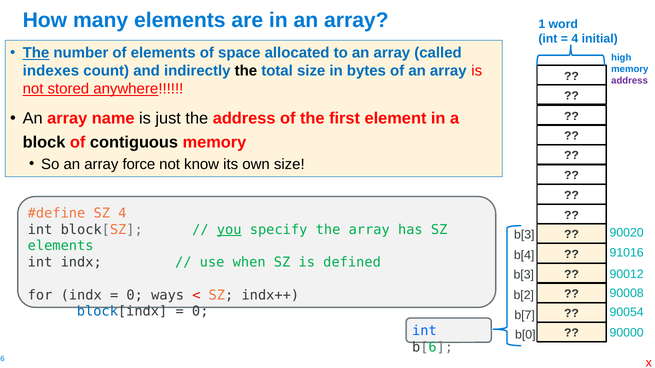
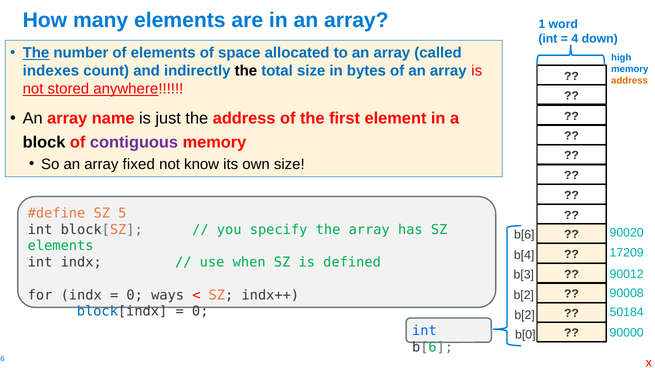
initial: initial -> down (600, 39)
address colour: purple -> orange (630, 81)
contiguous colour: black -> purple (134, 142)
force: force -> fixed (139, 164)
SZ 4: 4 -> 5 (122, 213)
you underline: present -> none (229, 230)
b[3: b[3 -> b[6 (524, 235)
91016: 91016 -> 17209 (627, 253)
90054: 90054 -> 50184 (627, 313)
b[7: b[7 -> b[2 (525, 315)
